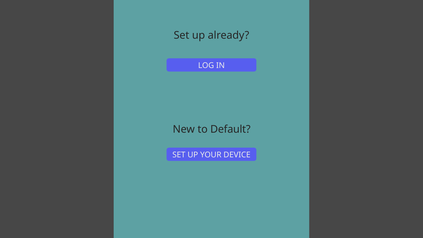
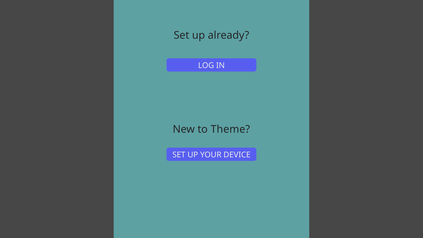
Default: Default -> Theme (230, 129)
